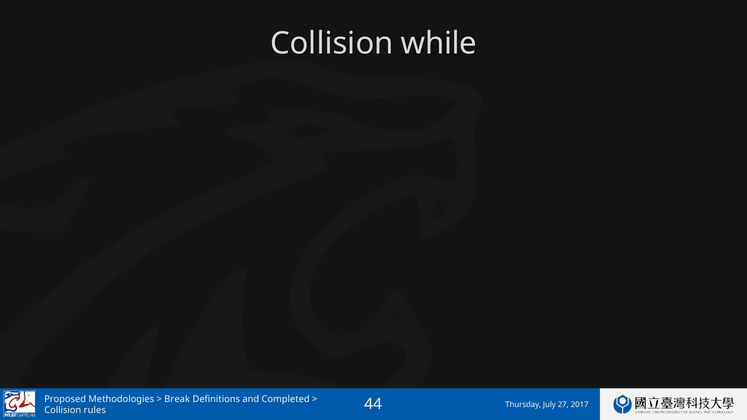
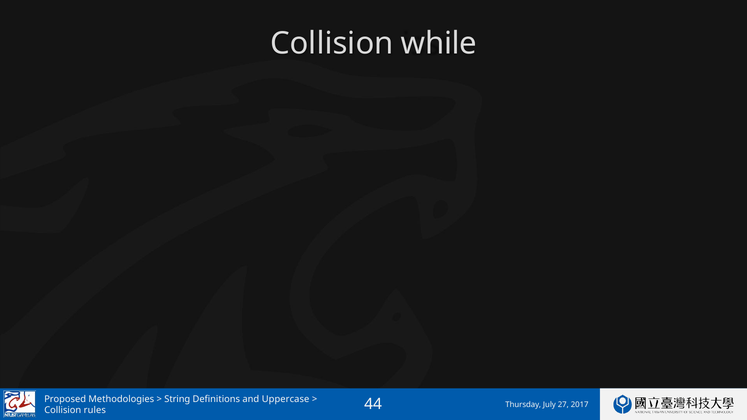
Break: Break -> String (177, 399)
Completed: Completed -> Uppercase (286, 399)
